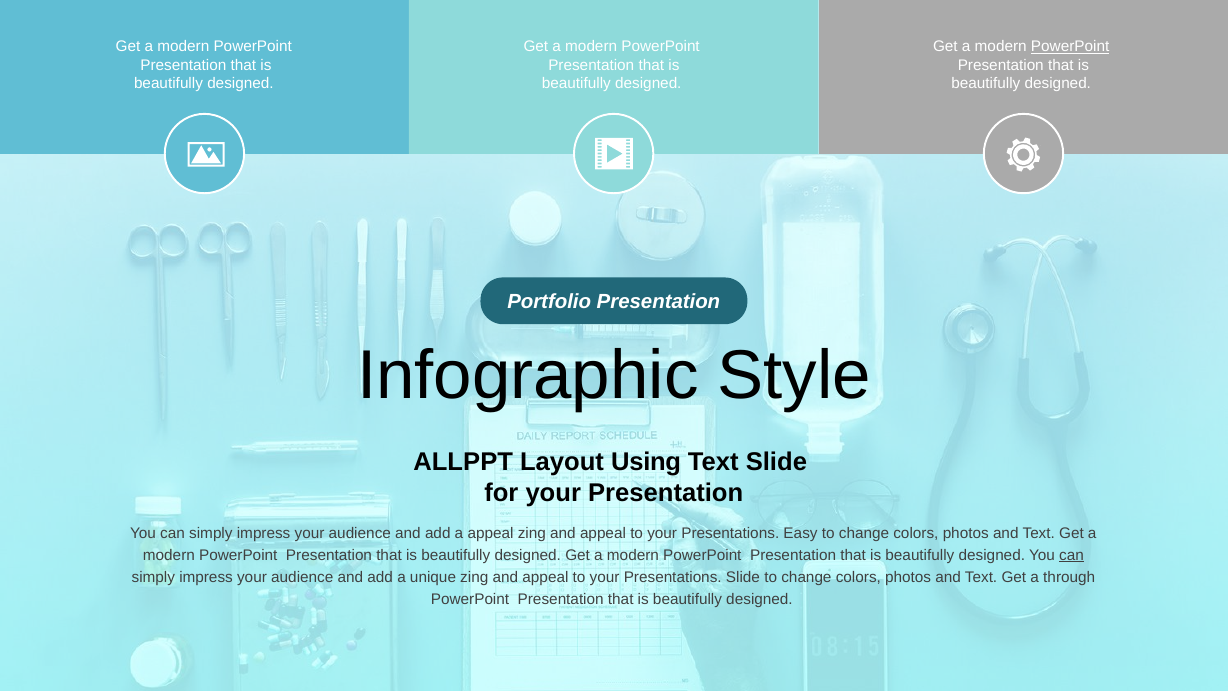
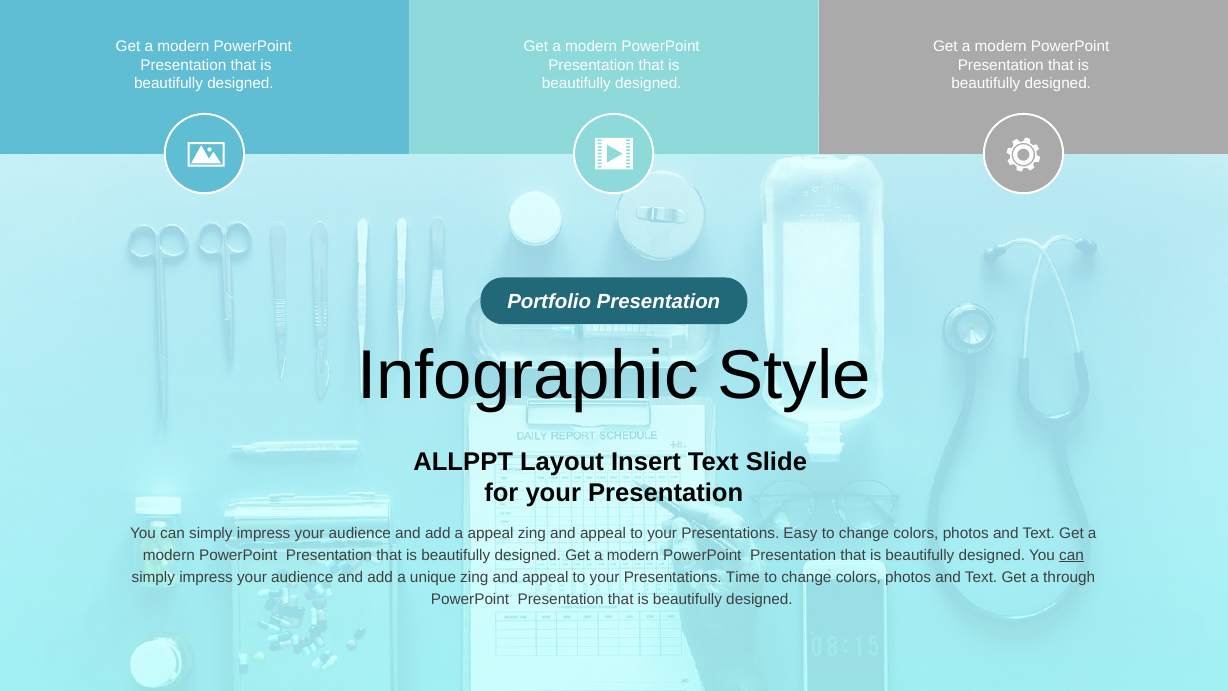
PowerPoint underline: present -> none (1070, 46)
Using: Using -> Insert (646, 462)
Presentations Slide: Slide -> Time (743, 577)
